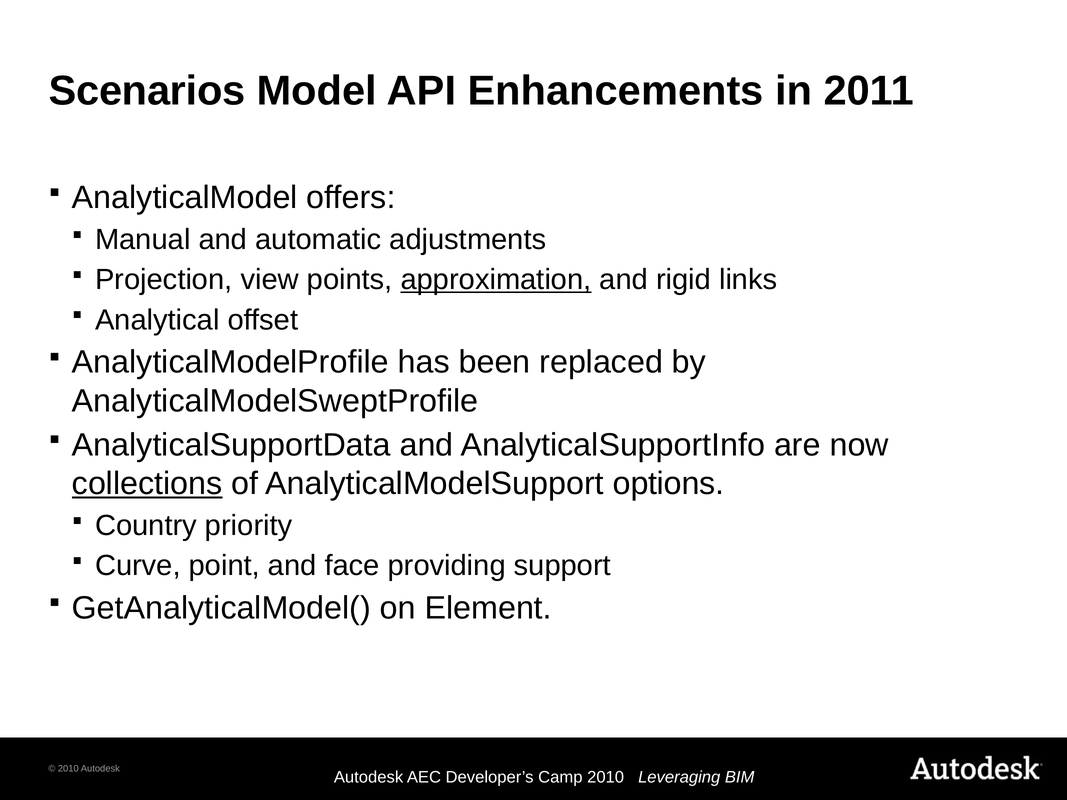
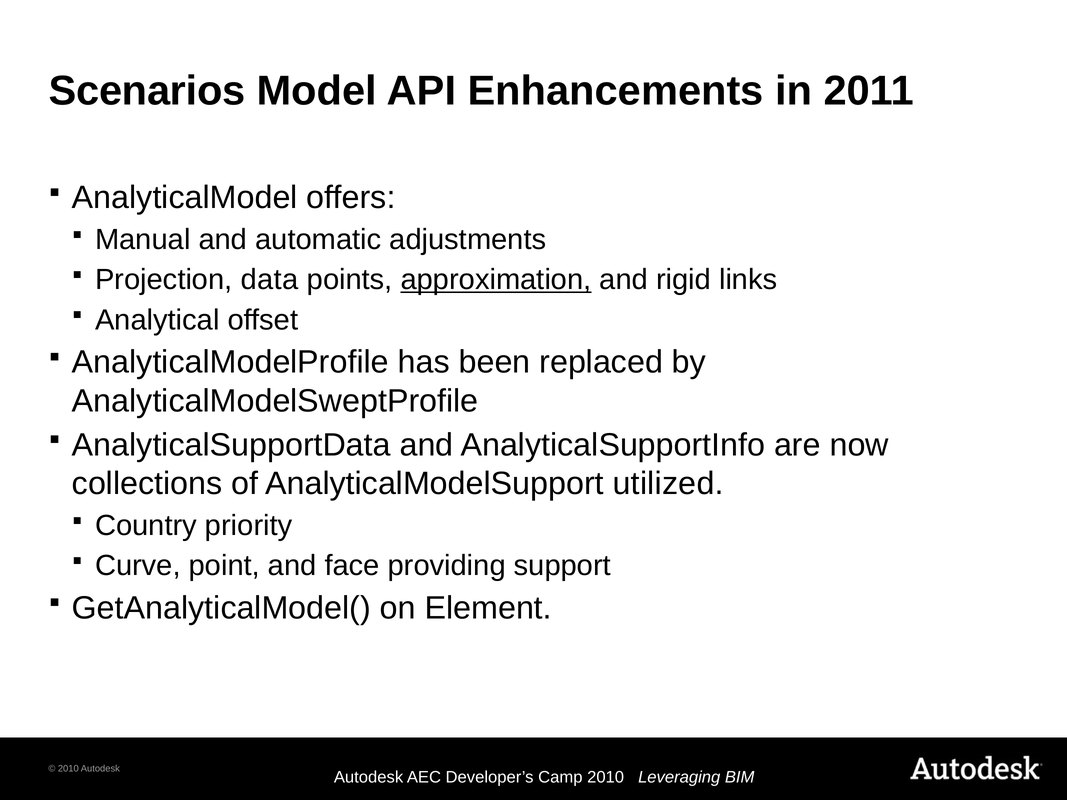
view: view -> data (270, 280)
collections underline: present -> none (147, 484)
options: options -> utilized (668, 484)
